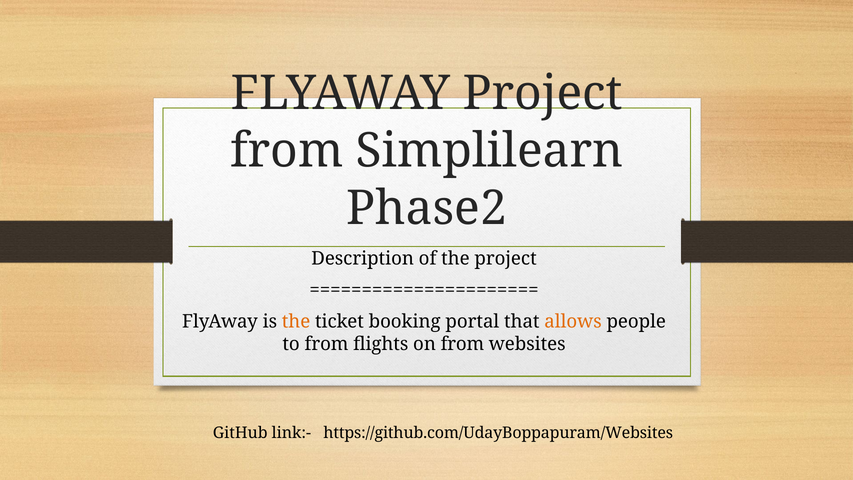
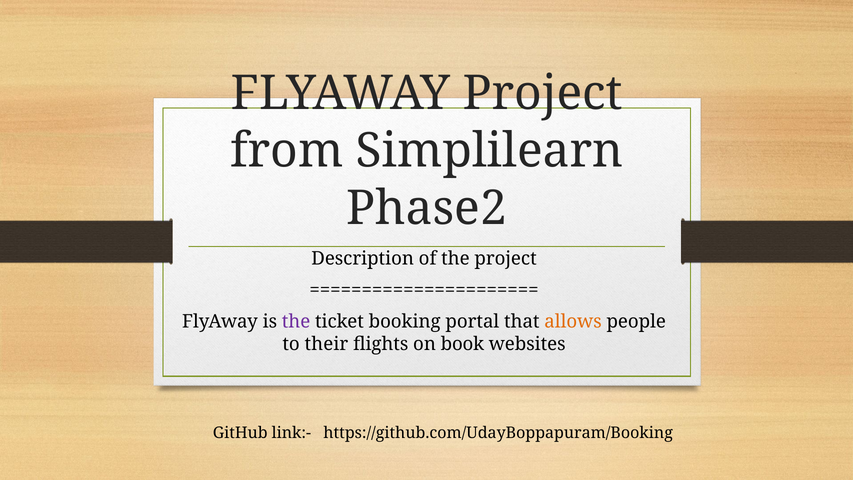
the colour: orange -> purple (296, 321)
to from: from -> their (326, 344)
on from: from -> book (462, 344)
https://github.com/UdayBoppapuram/Websites: https://github.com/UdayBoppapuram/Websites -> https://github.com/UdayBoppapuram/Booking (498, 433)
